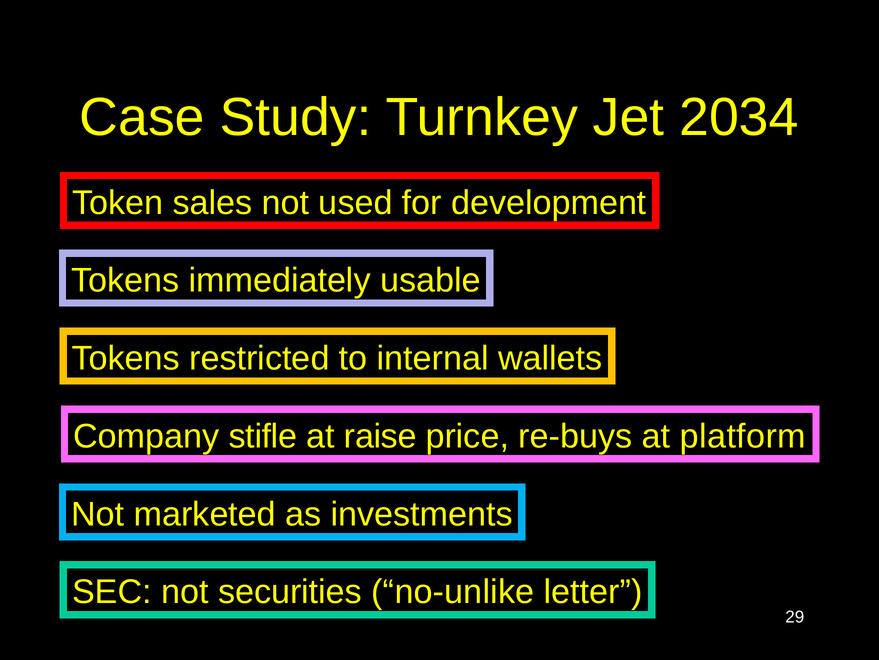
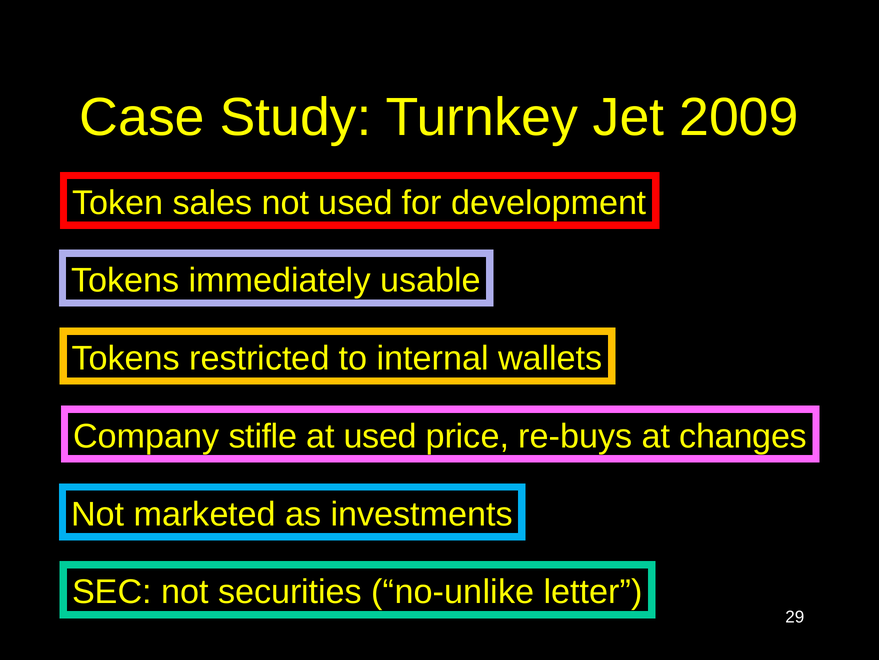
2034: 2034 -> 2009 (739, 117)
at raise: raise -> used (380, 436)
platform: platform -> changes (743, 436)
